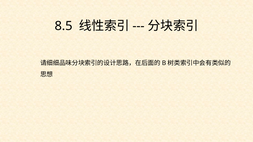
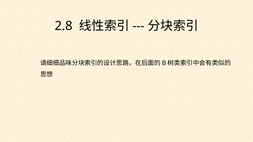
8.5: 8.5 -> 2.8 (64, 26)
